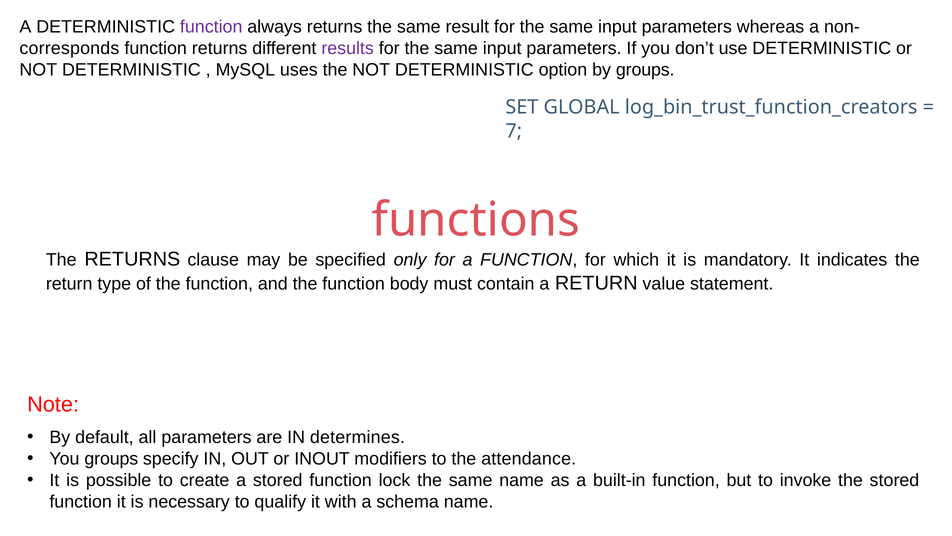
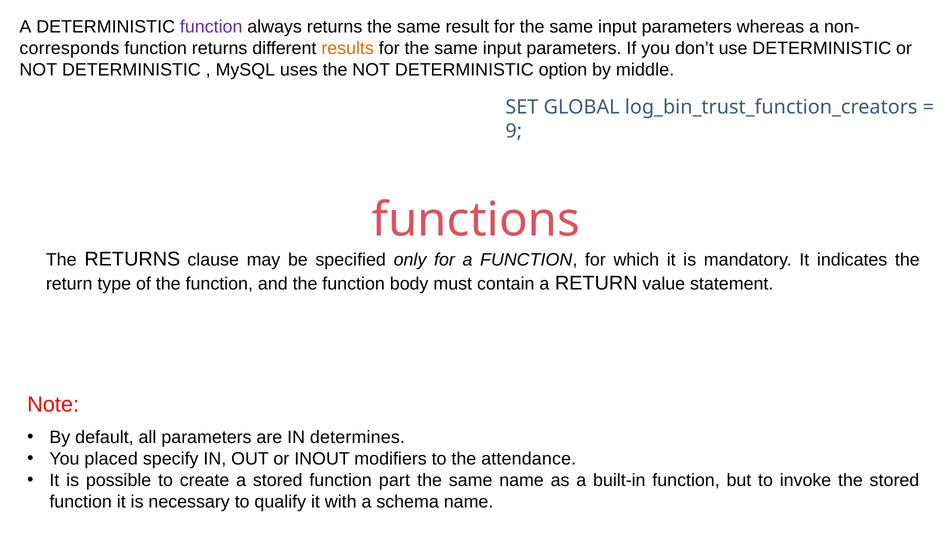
results colour: purple -> orange (348, 48)
by groups: groups -> middle (645, 70)
7: 7 -> 9 (514, 131)
You groups: groups -> placed (111, 458)
lock: lock -> part (394, 480)
